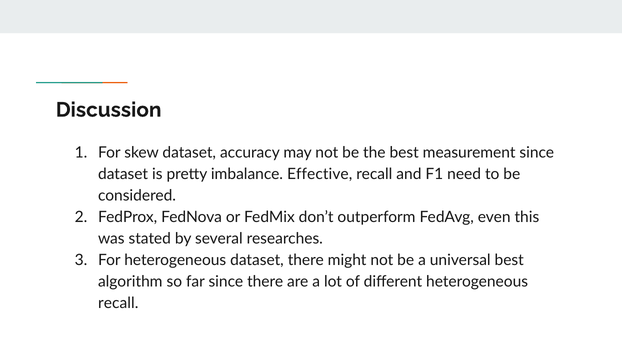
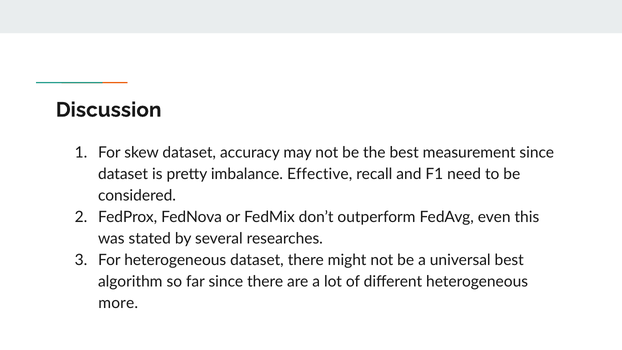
recall: recall -> more (118, 303)
